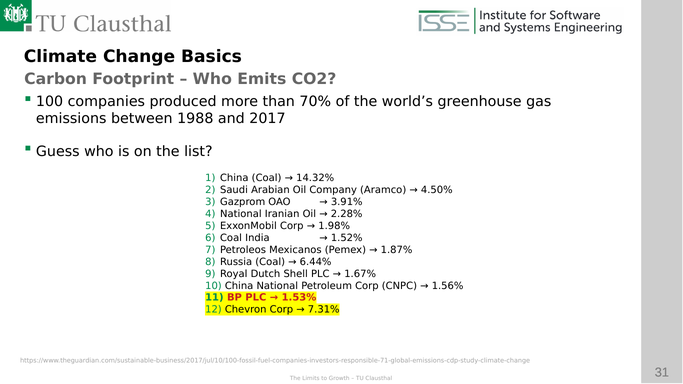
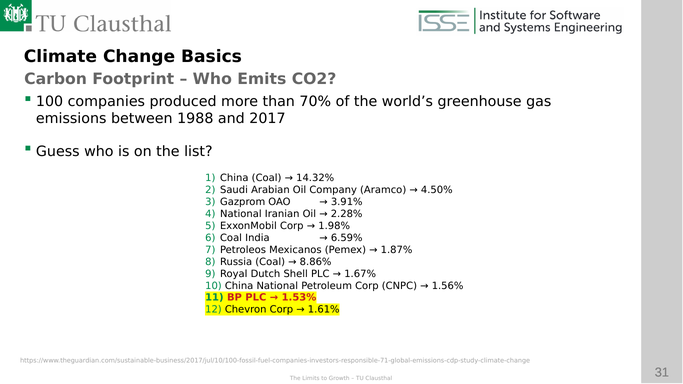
1.52%: 1.52% -> 6.59% (347, 238)
6.44%: 6.44% -> 8.86% (316, 262)
7.31%: 7.31% -> 1.61% (324, 310)
